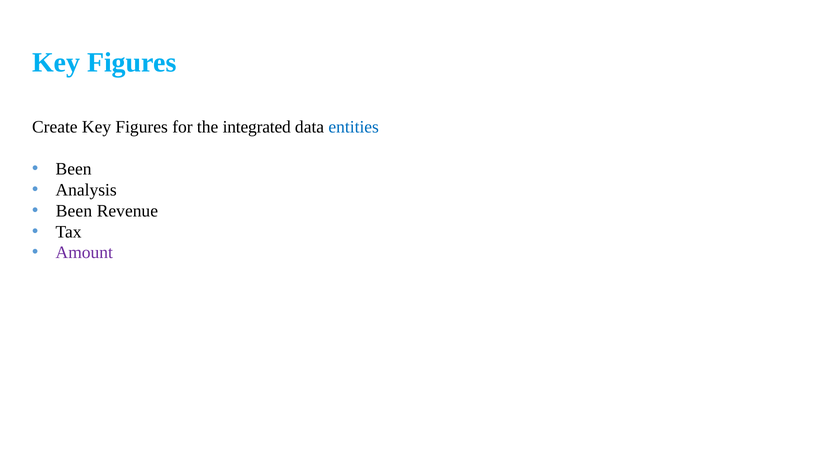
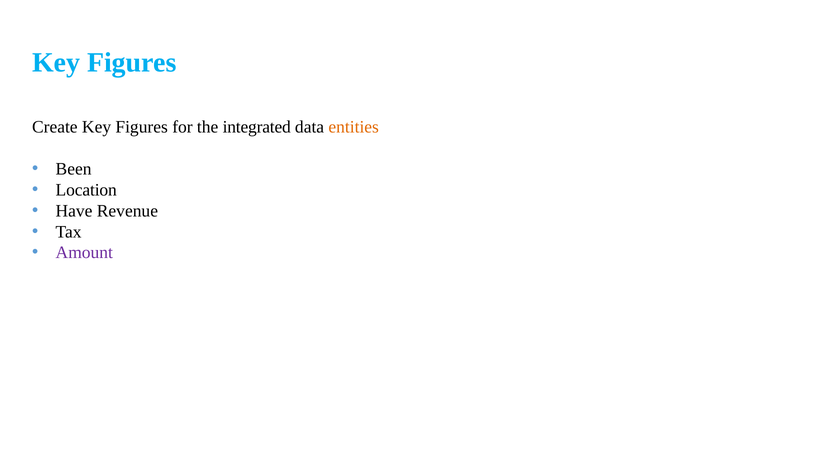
entities colour: blue -> orange (354, 127)
Analysis: Analysis -> Location (86, 190)
Been: Been -> Have (74, 211)
